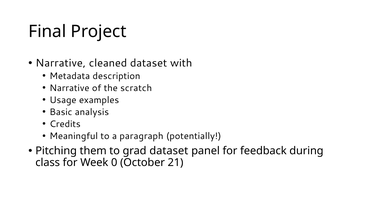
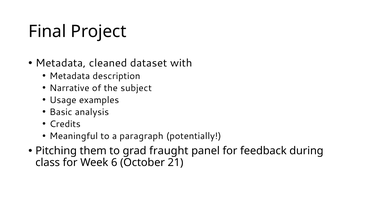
Narrative: Narrative -> Metadata (61, 63)
scratch: scratch -> subject (136, 88)
grad dataset: dataset -> fraught (169, 151)
0: 0 -> 6 (114, 162)
